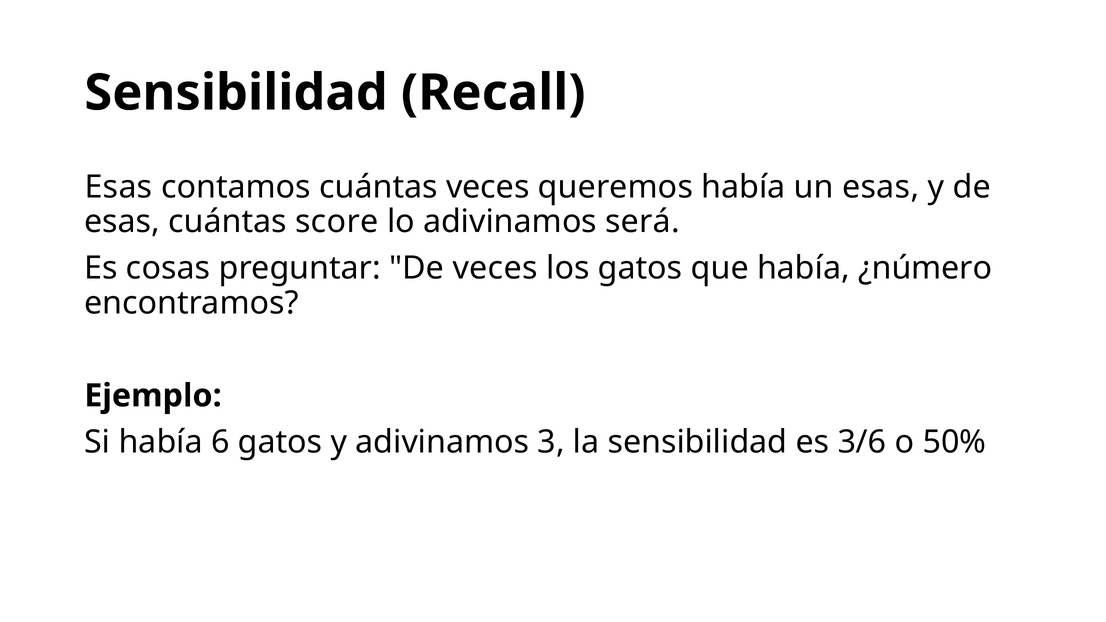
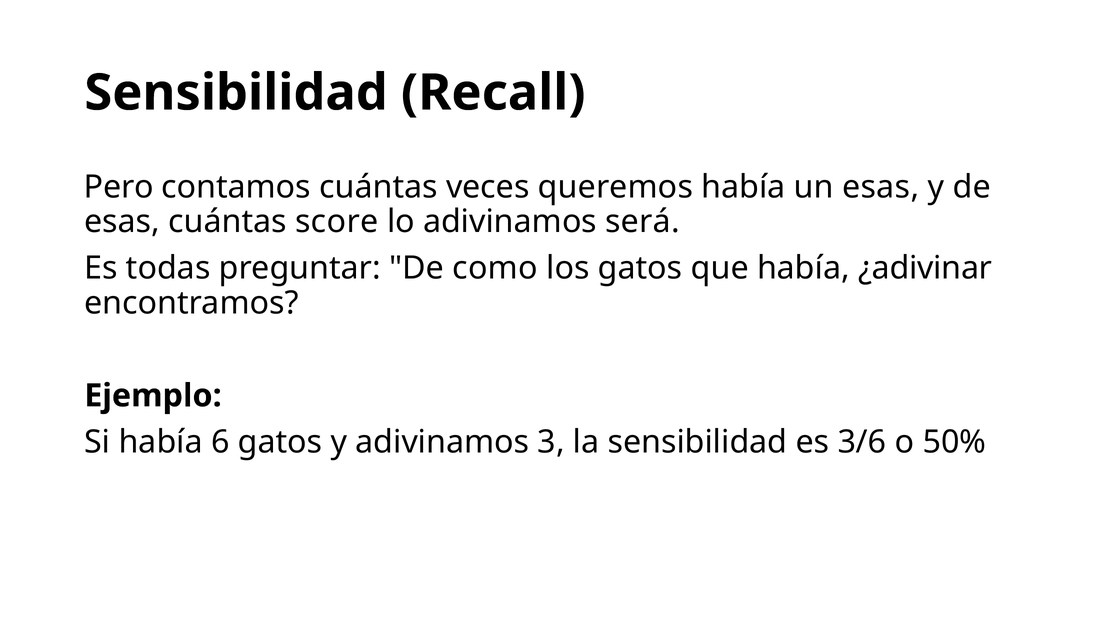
Esas: Esas -> Pero (119, 187)
cosas: cosas -> todas (168, 268)
De veces: veces -> como (495, 268)
¿número: ¿número -> ¿adivinar (925, 268)
